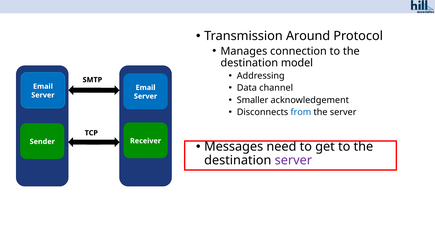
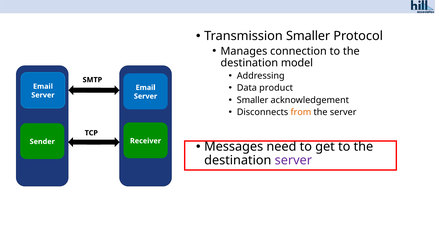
Transmission Around: Around -> Smaller (308, 36)
channel: channel -> product (276, 88)
from colour: blue -> orange (301, 112)
